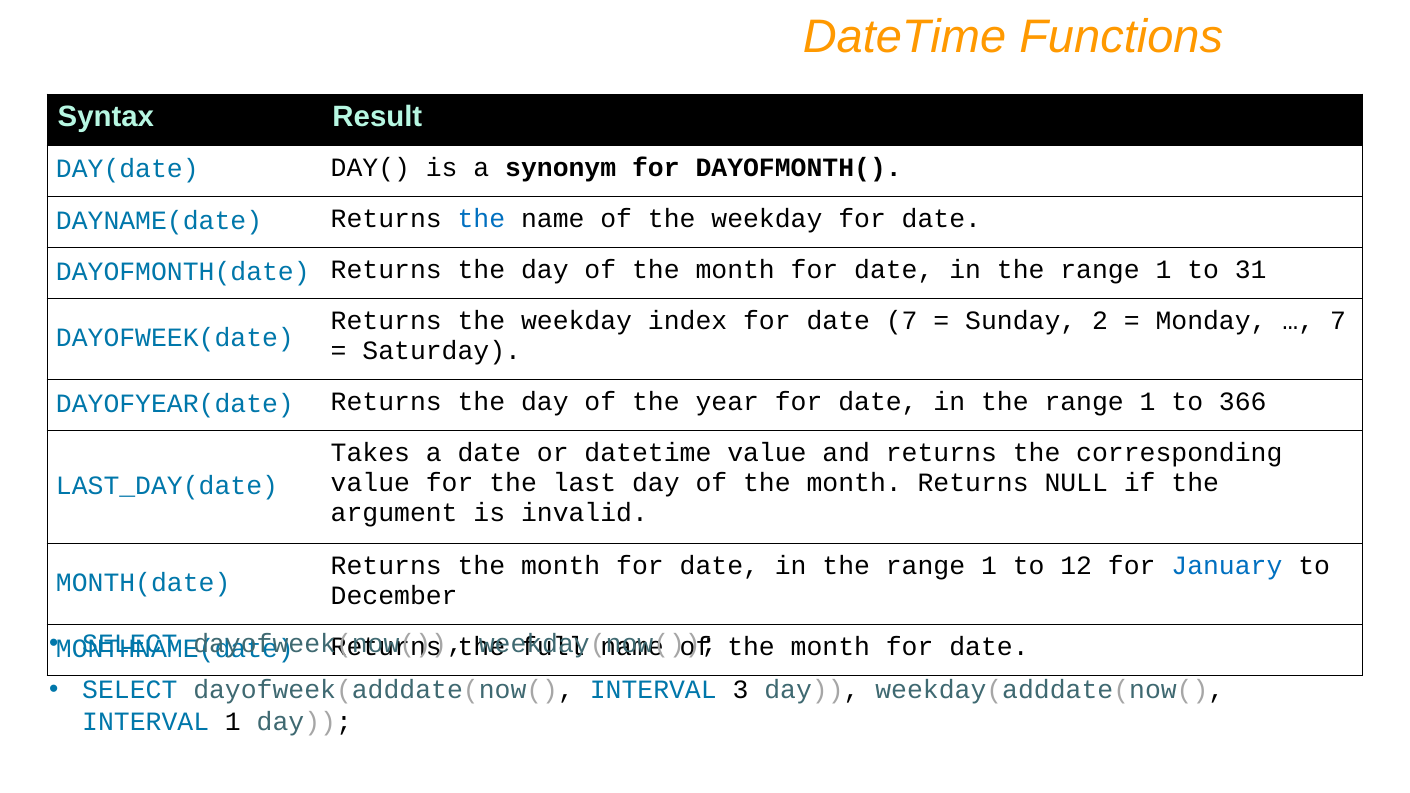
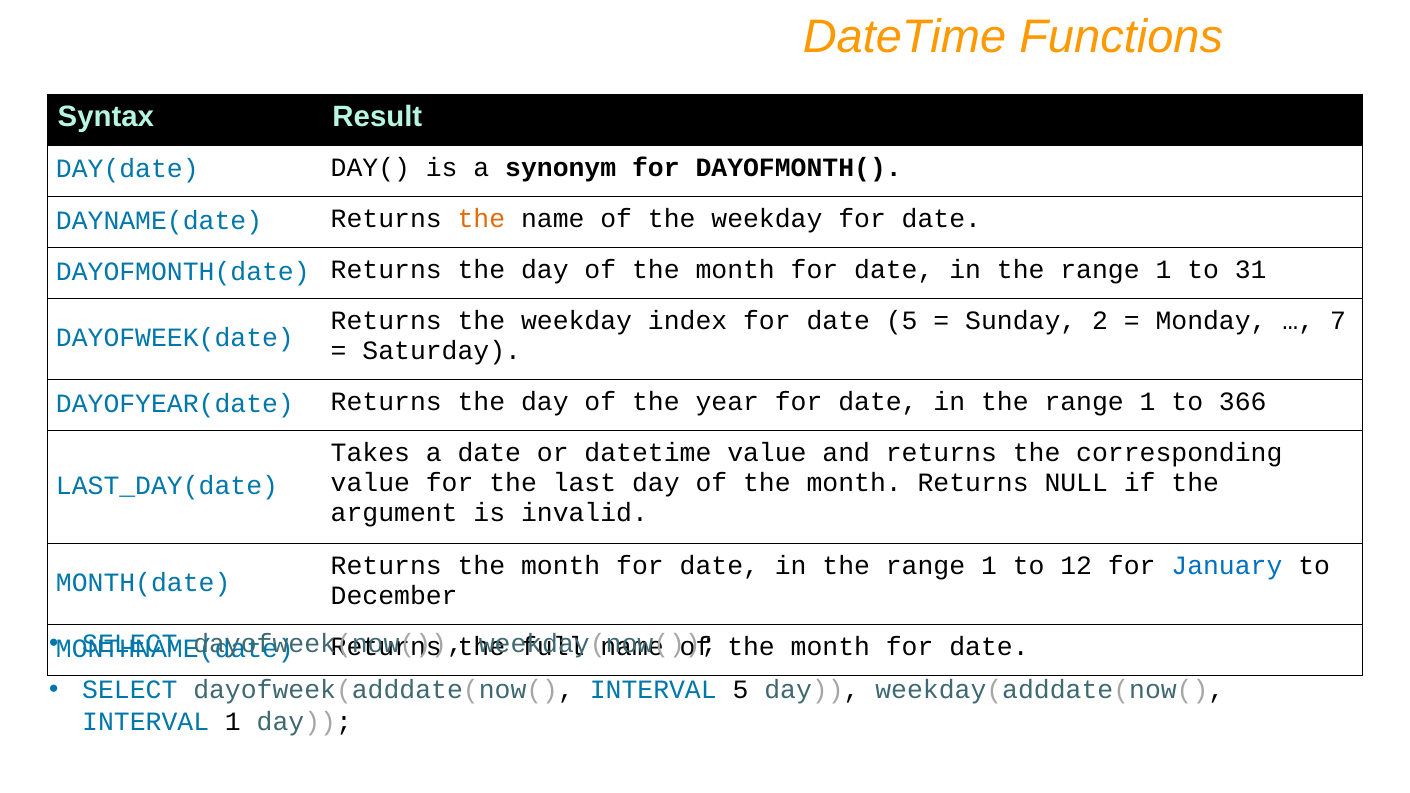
the colour: blue -> orange (481, 219)
date 7: 7 -> 5 (902, 321)
INTERVAL 3: 3 -> 5 (741, 690)
